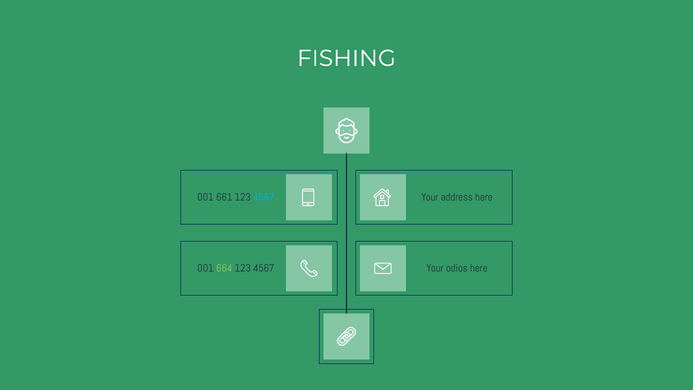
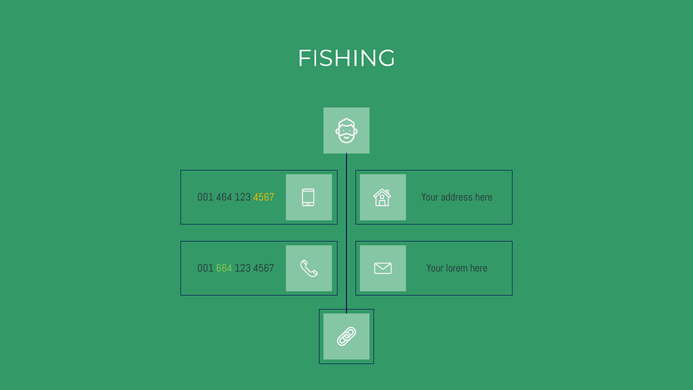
661: 661 -> 464 (224, 197)
4567 colour: light blue -> yellow (264, 197)
odios: odios -> lorem (457, 268)
